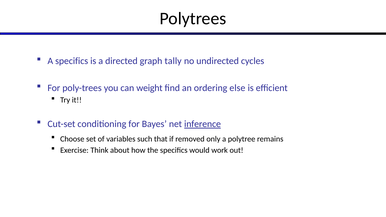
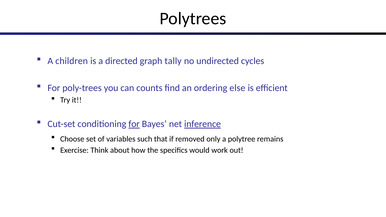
A specifics: specifics -> children (72, 61)
weight: weight -> counts (149, 88)
for underline: none -> present (134, 124)
